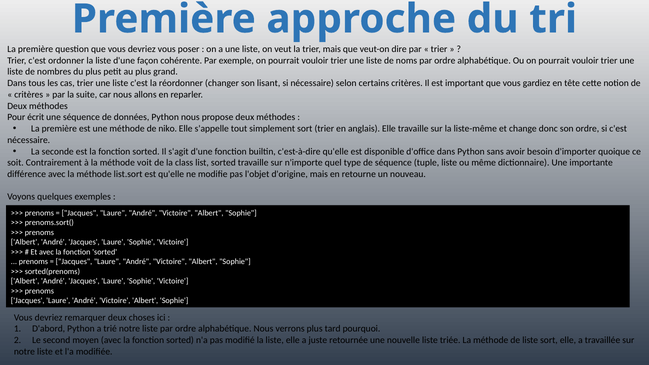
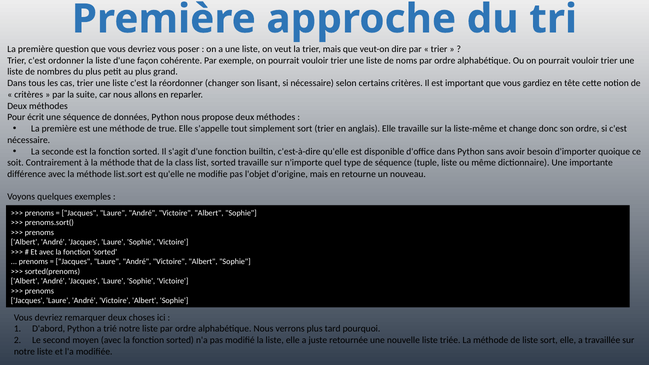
niko: niko -> true (168, 129)
voit: voit -> that (145, 163)
